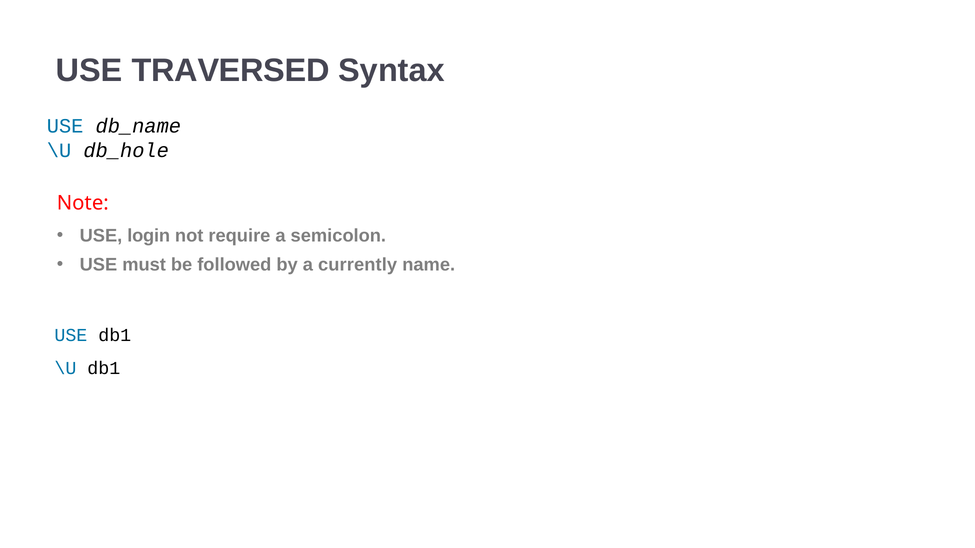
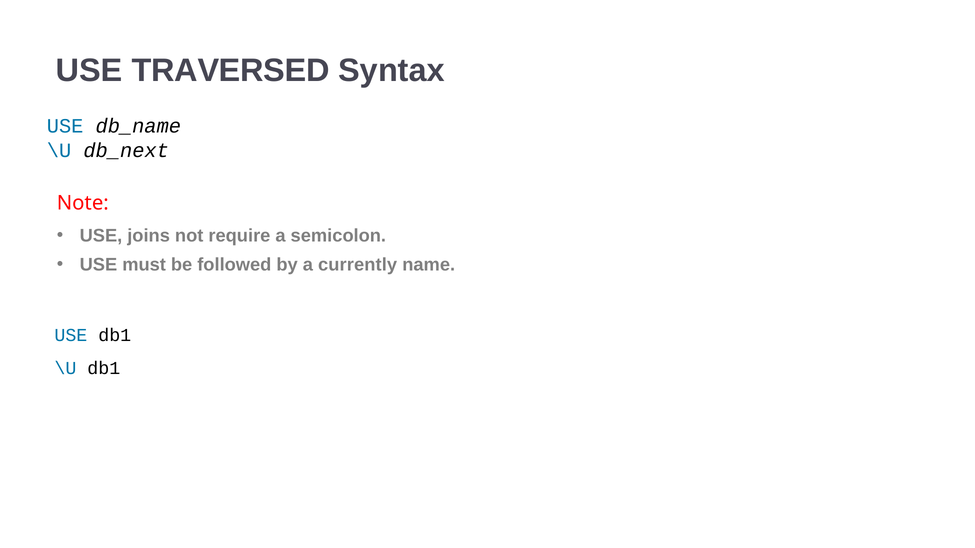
db_hole: db_hole -> db_next (126, 151)
login: login -> joins (149, 236)
